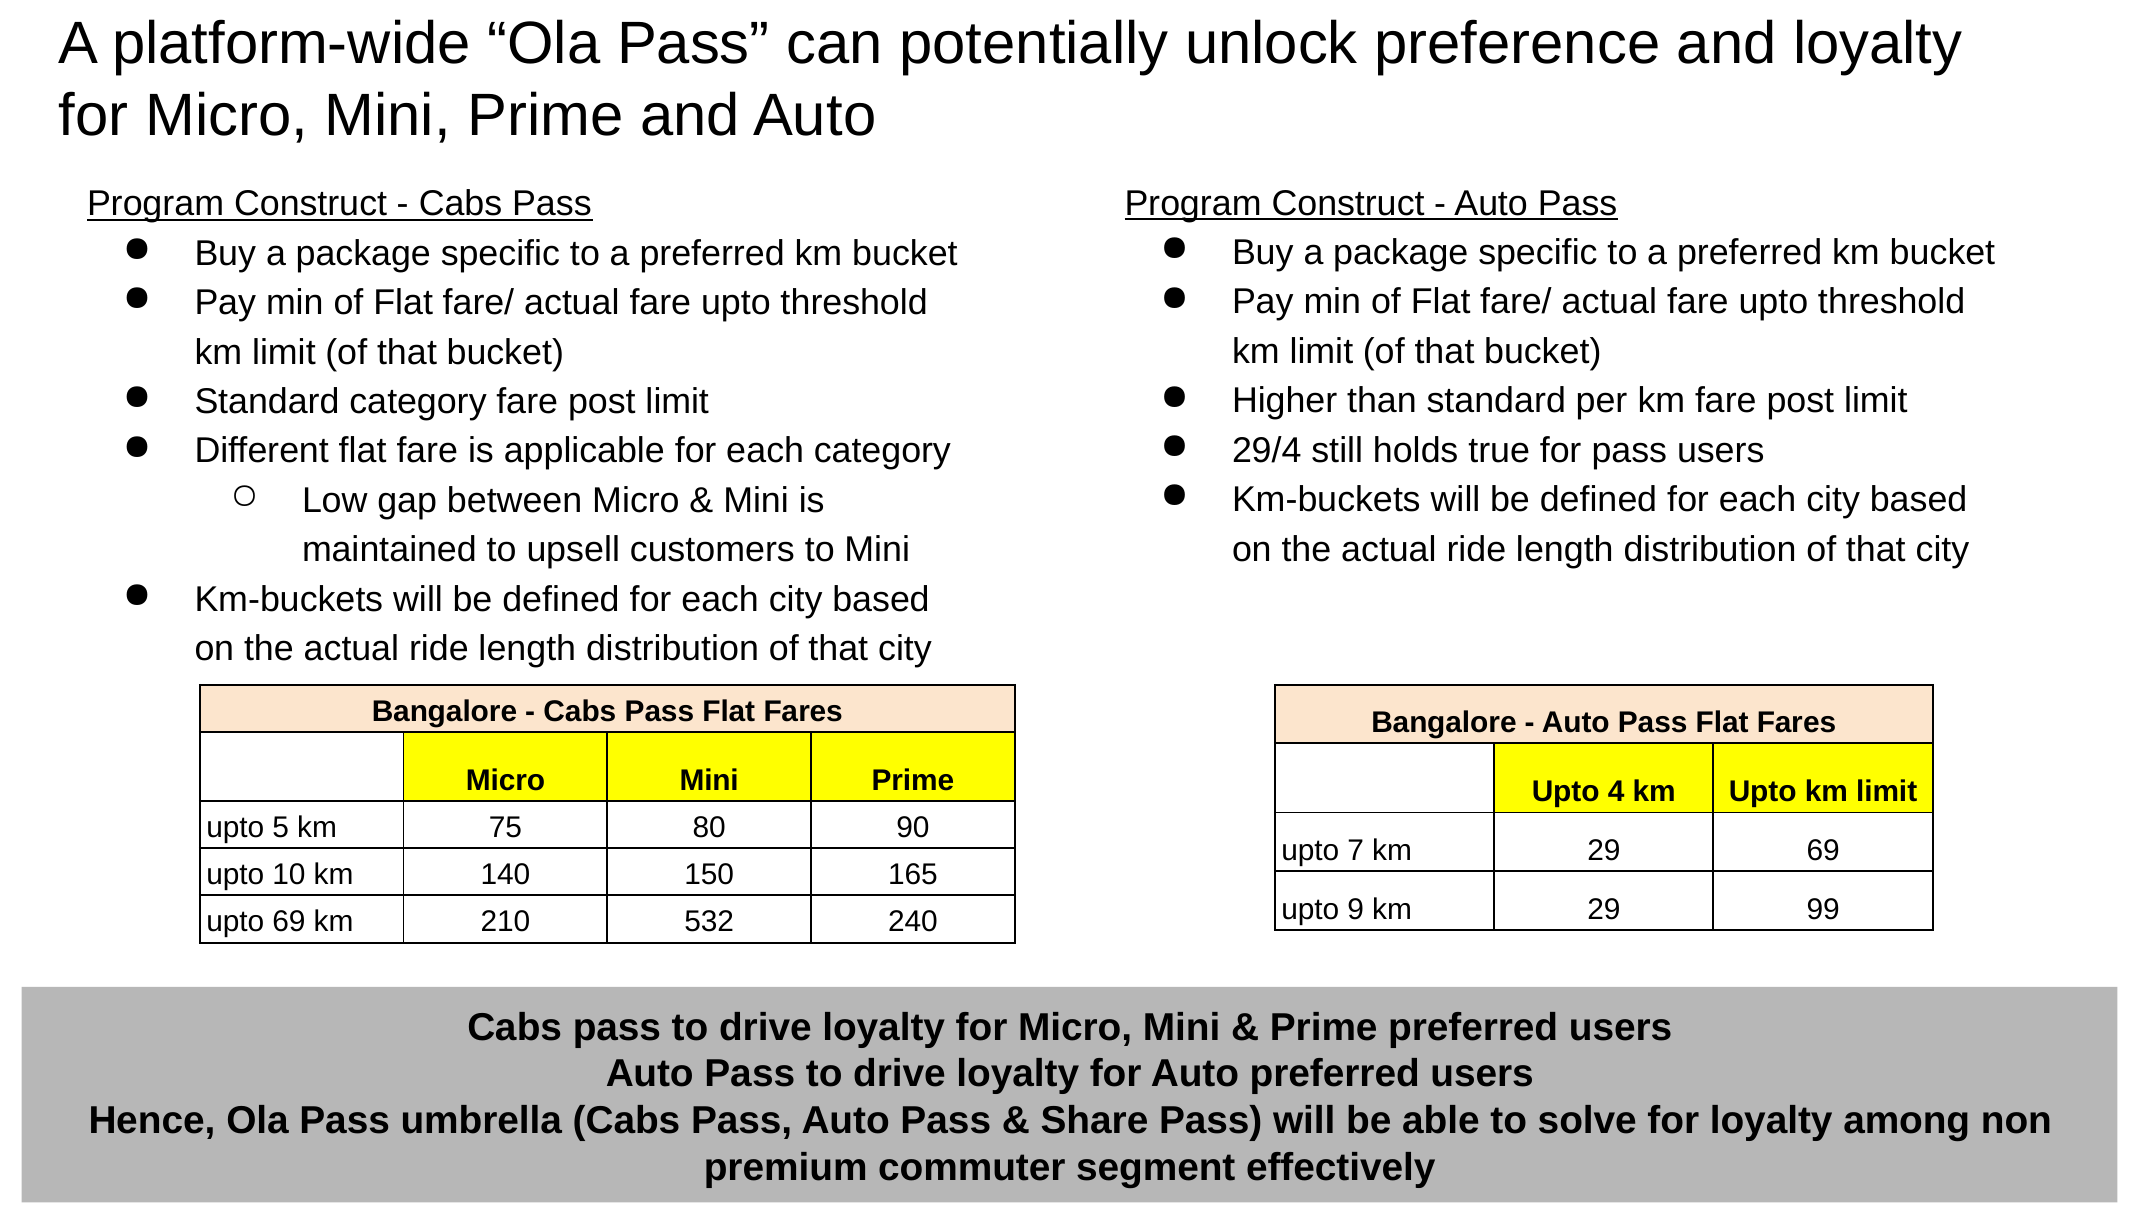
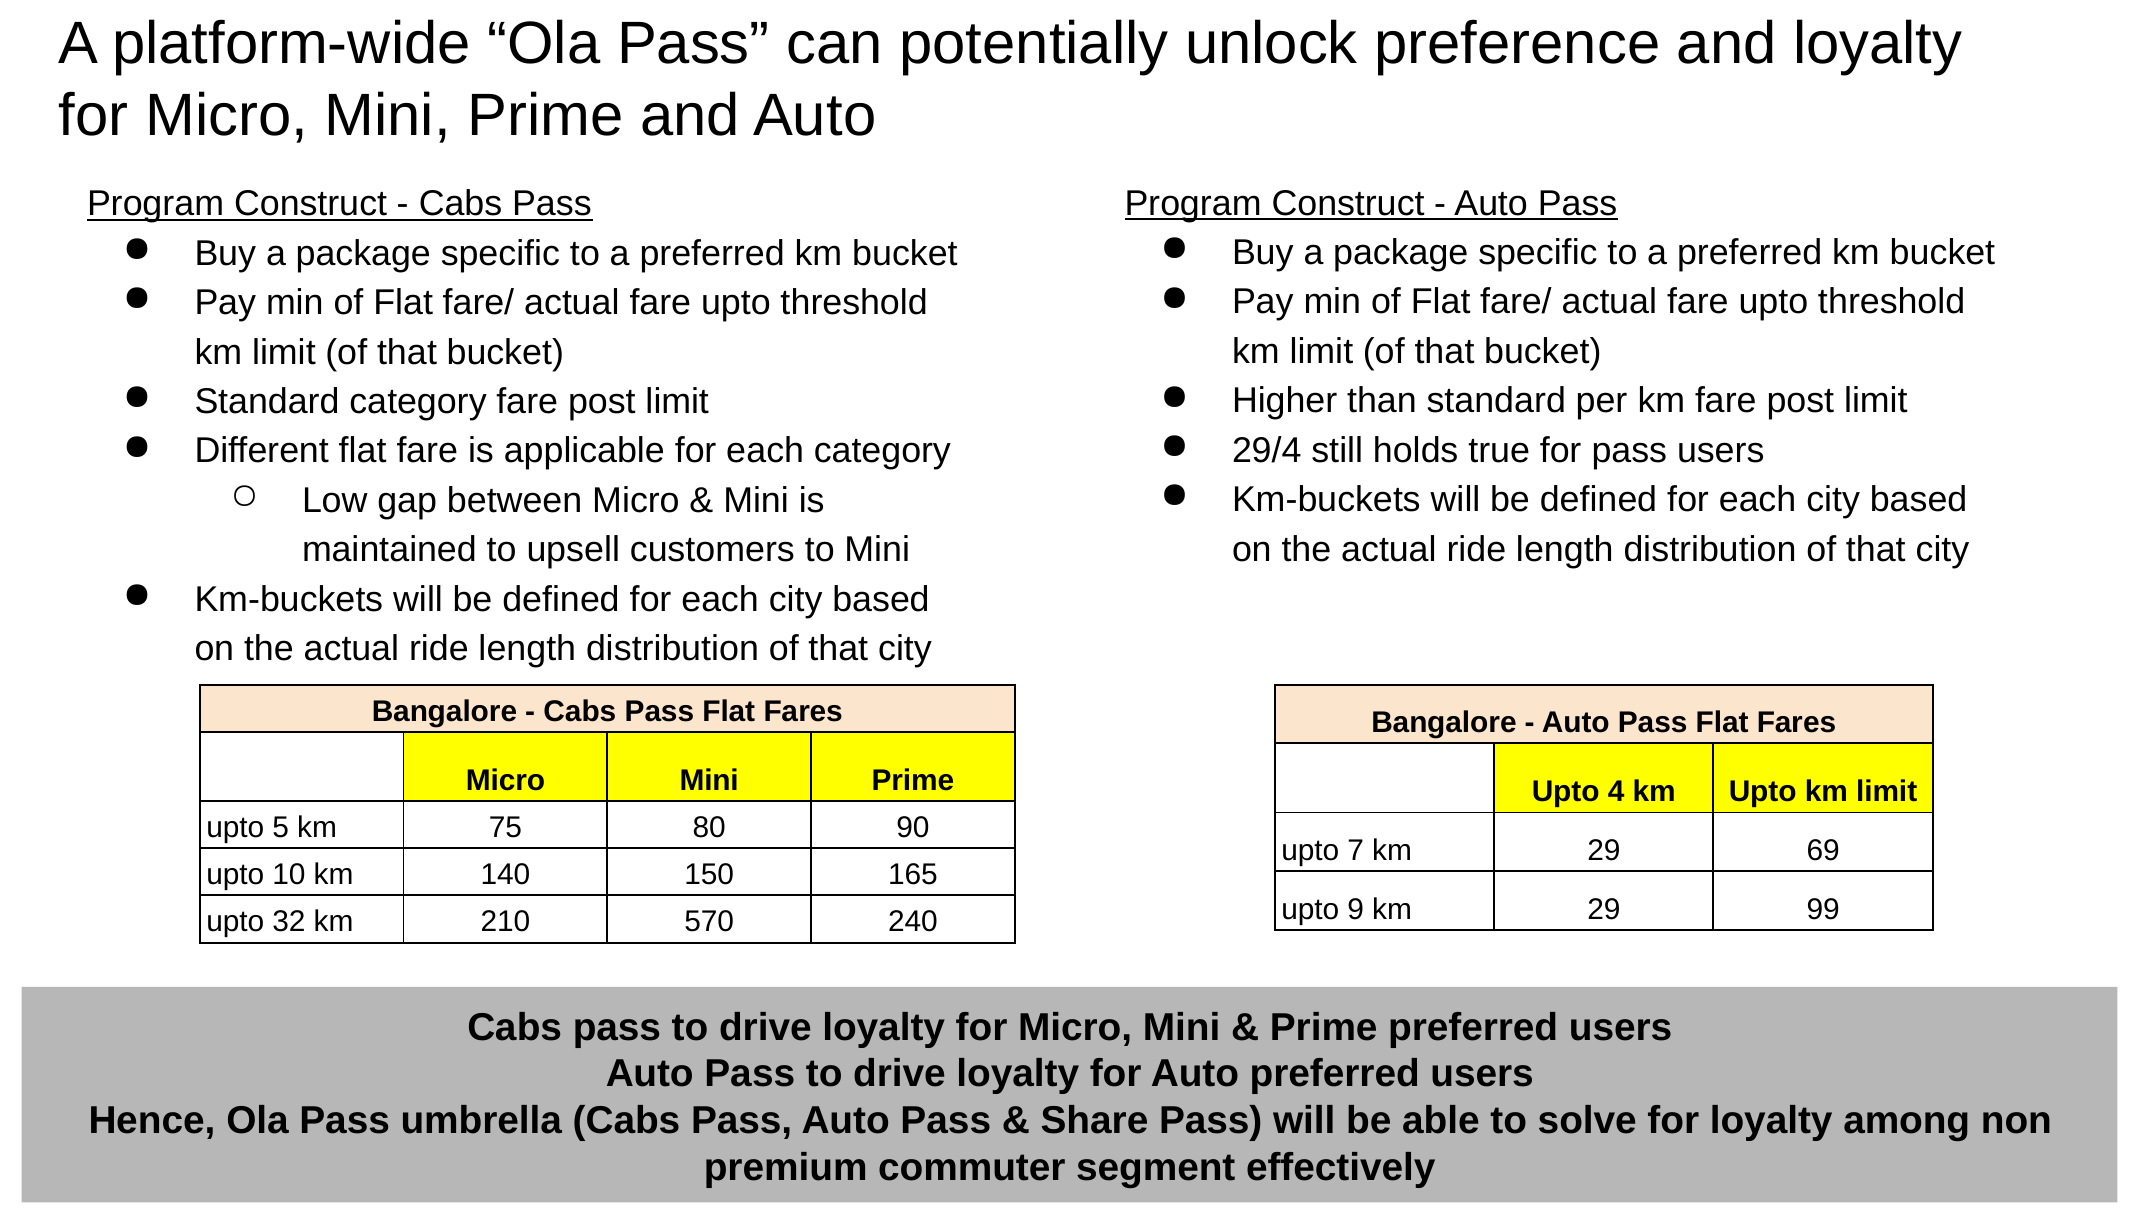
upto 69: 69 -> 32 (289, 922)
532: 532 -> 570 (709, 922)
